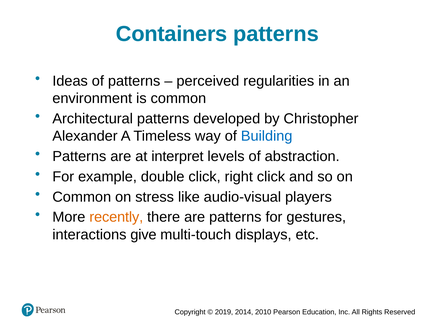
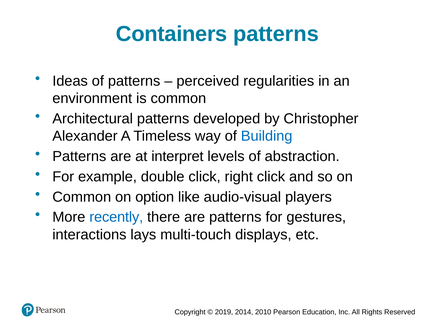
stress: stress -> option (155, 197)
recently colour: orange -> blue (116, 217)
give: give -> lays (143, 235)
